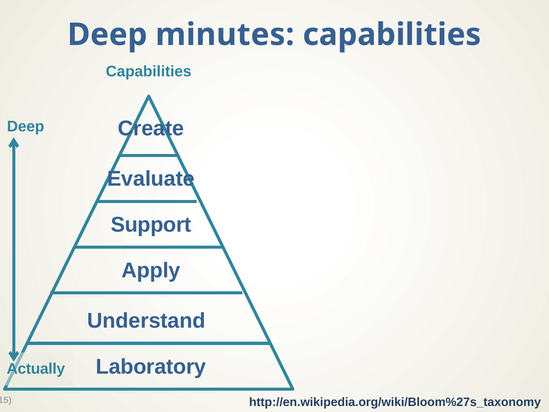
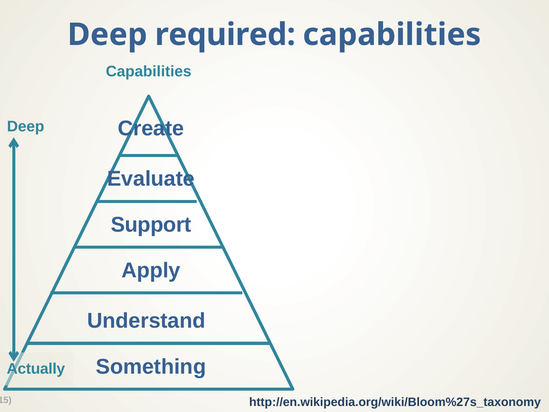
minutes: minutes -> required (225, 35)
Laboratory: Laboratory -> Something (151, 366)
